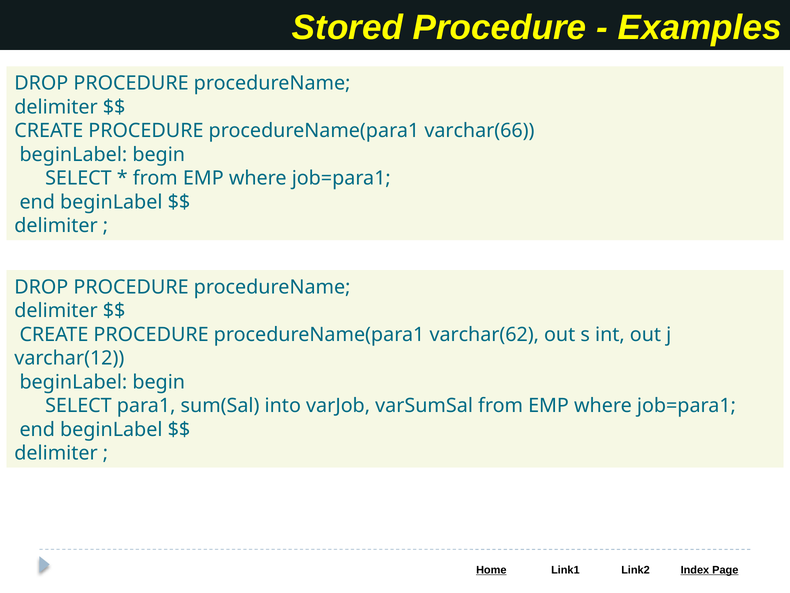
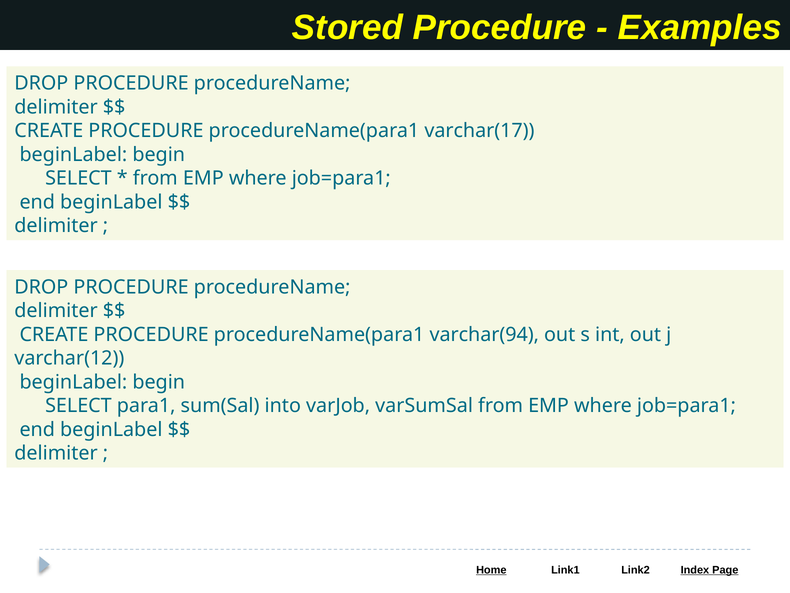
varchar(66: varchar(66 -> varchar(17 (479, 131)
varchar(62: varchar(62 -> varchar(94 (484, 334)
